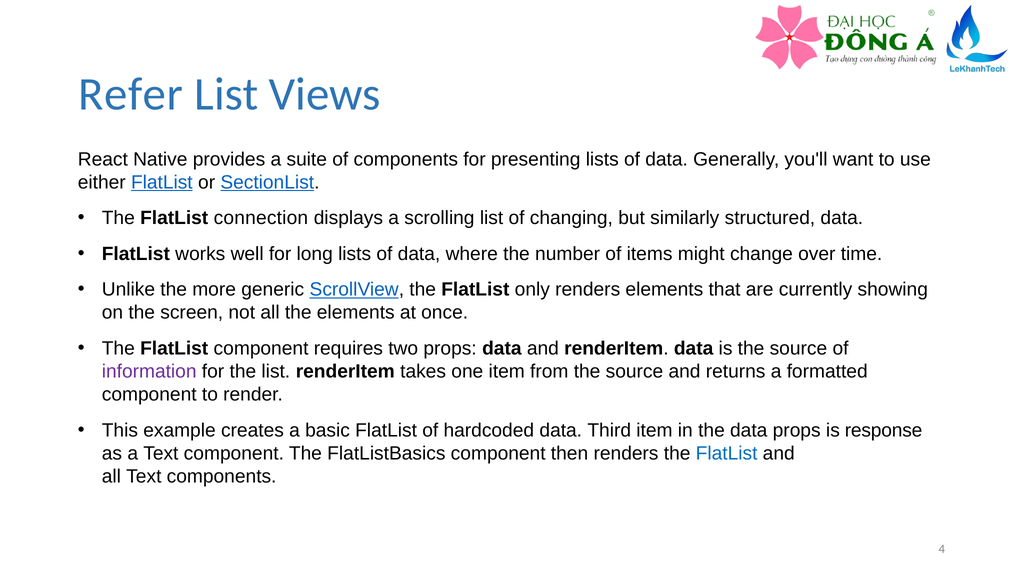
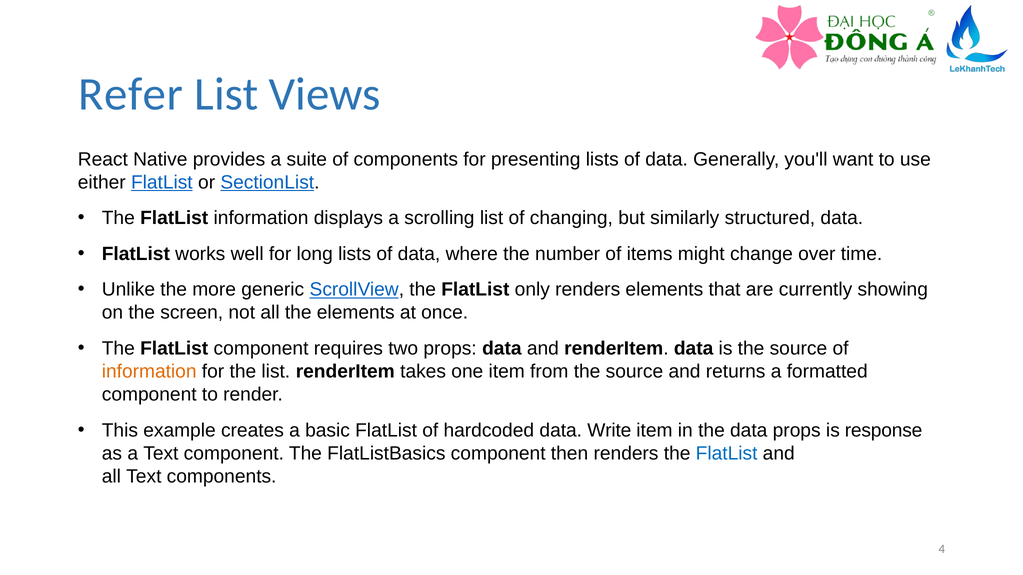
FlatList connection: connection -> information (261, 218)
information colour: purple -> orange (149, 372)
Third: Third -> Write (609, 431)
